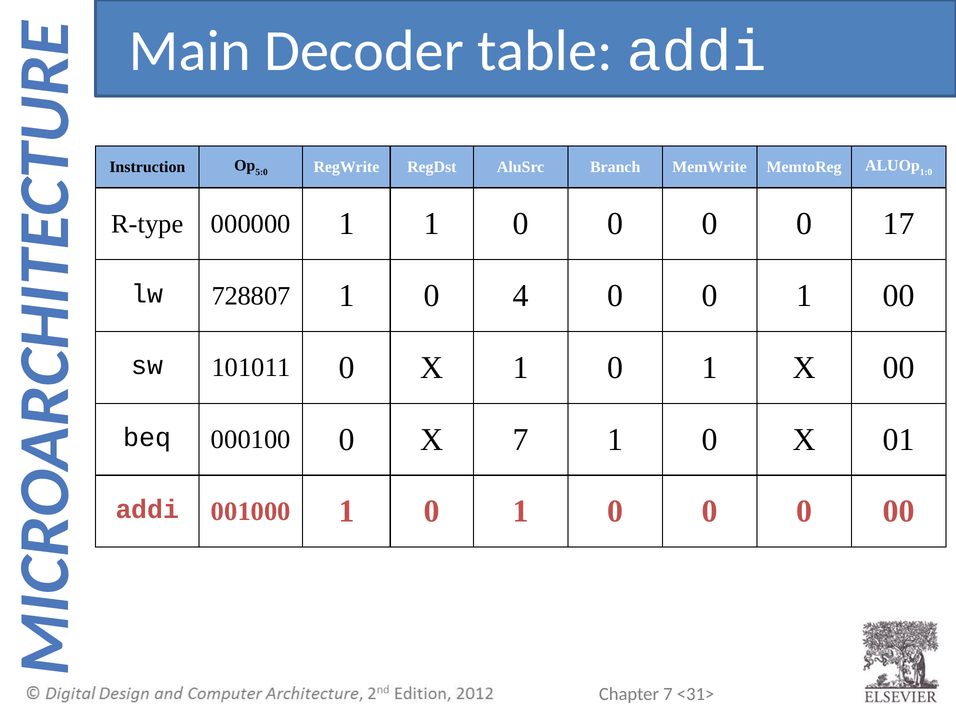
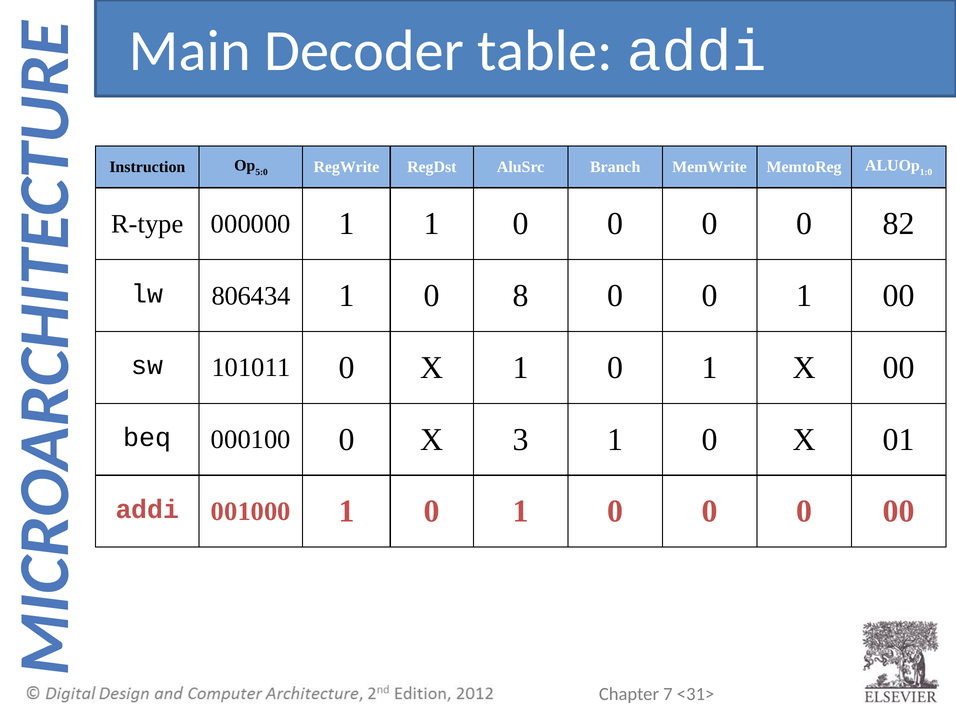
17: 17 -> 82 (899, 224)
728807: 728807 -> 806434 (251, 296)
4: 4 -> 8 (521, 296)
X 7: 7 -> 3 (521, 440)
